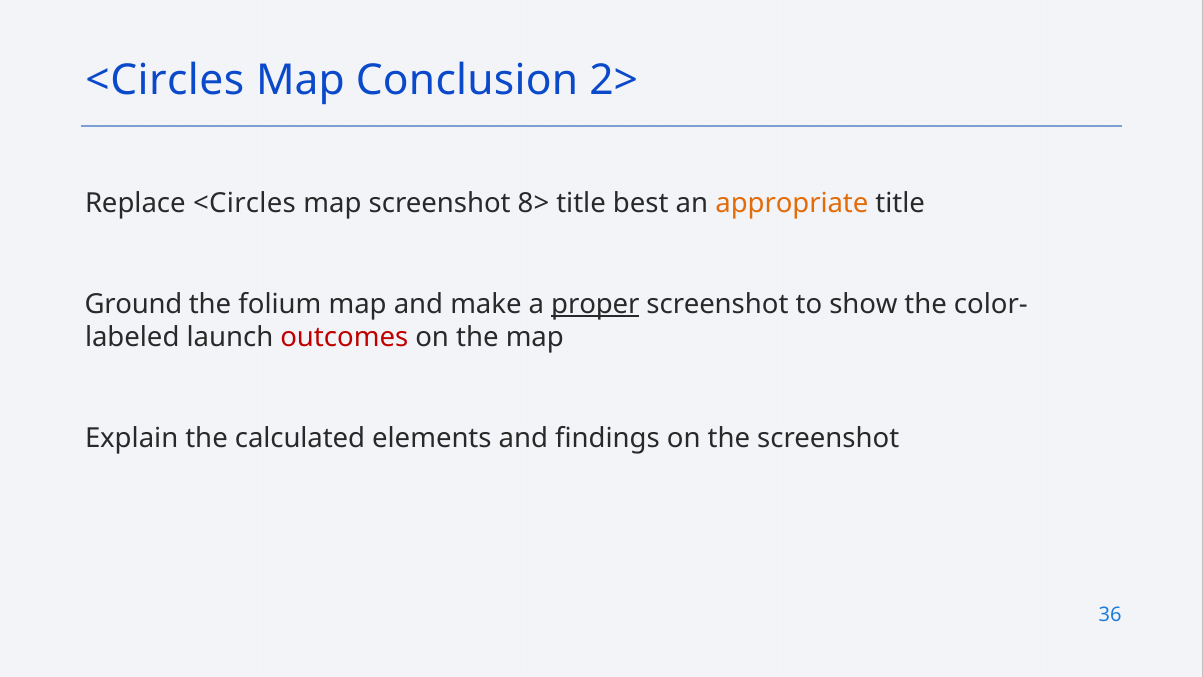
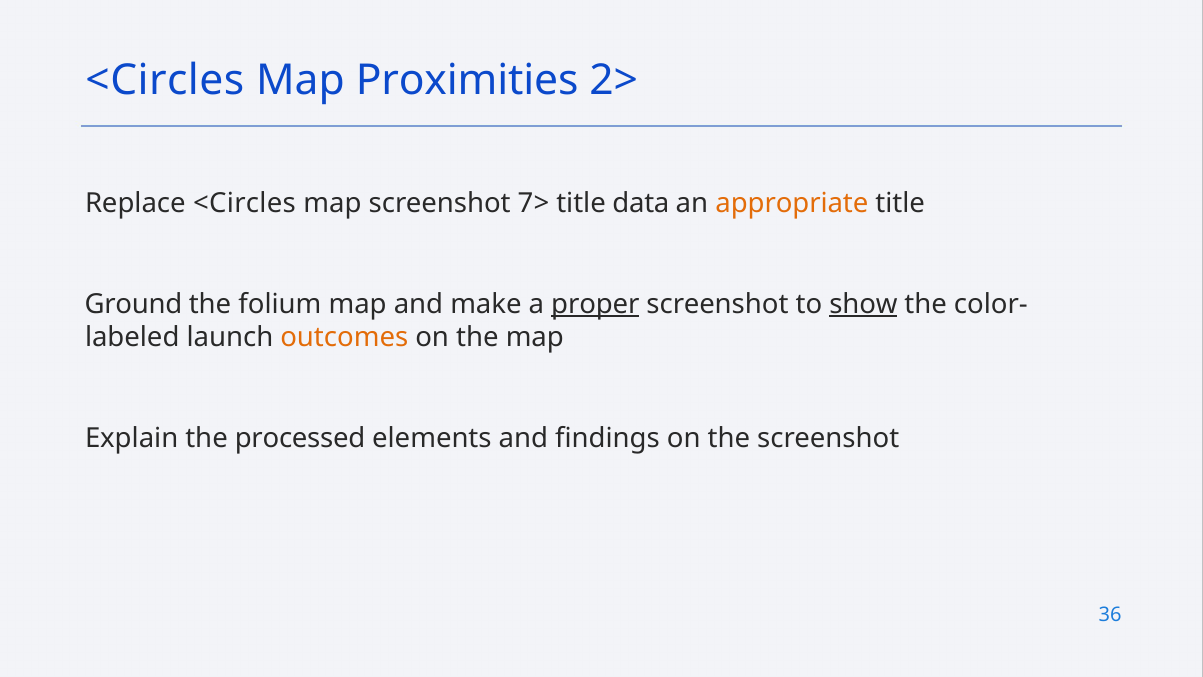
Conclusion: Conclusion -> Proximities (467, 80)
8>: 8> -> 7> (534, 203)
best: best -> data (641, 203)
show underline: none -> present (863, 304)
outcomes colour: red -> orange (344, 337)
calculated: calculated -> processed (300, 438)
